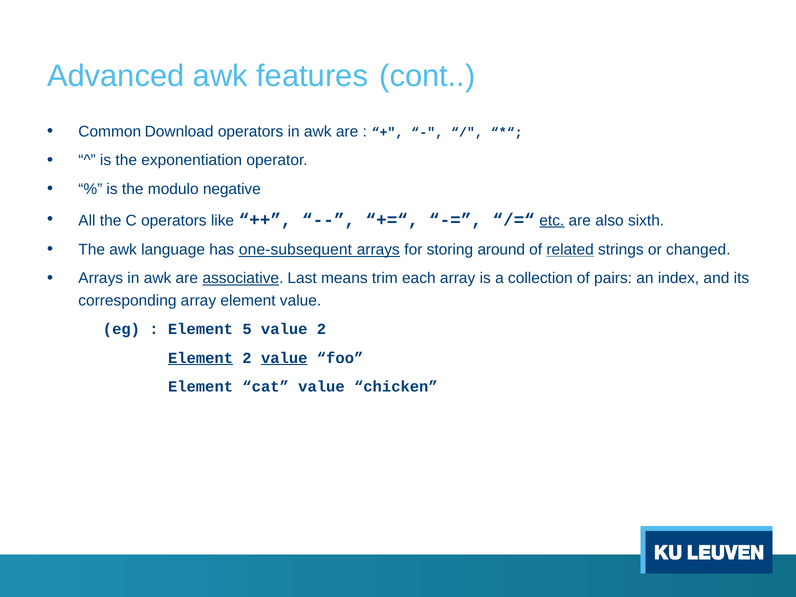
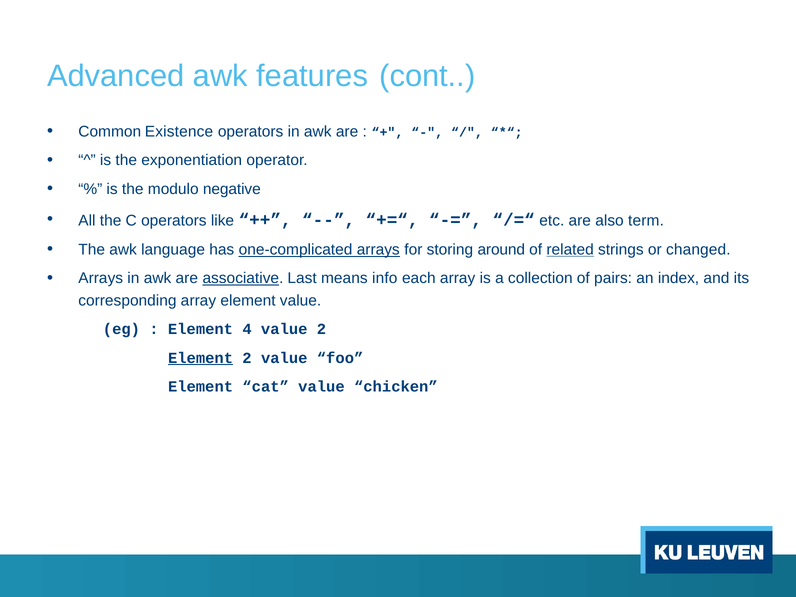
Download: Download -> Existence (179, 132)
etc underline: present -> none (552, 220)
sixth: sixth -> term (646, 220)
one-subsequent: one-subsequent -> one-complicated (296, 250)
trim: trim -> info (385, 278)
5: 5 -> 4 (247, 329)
value underline: present -> none (284, 358)
